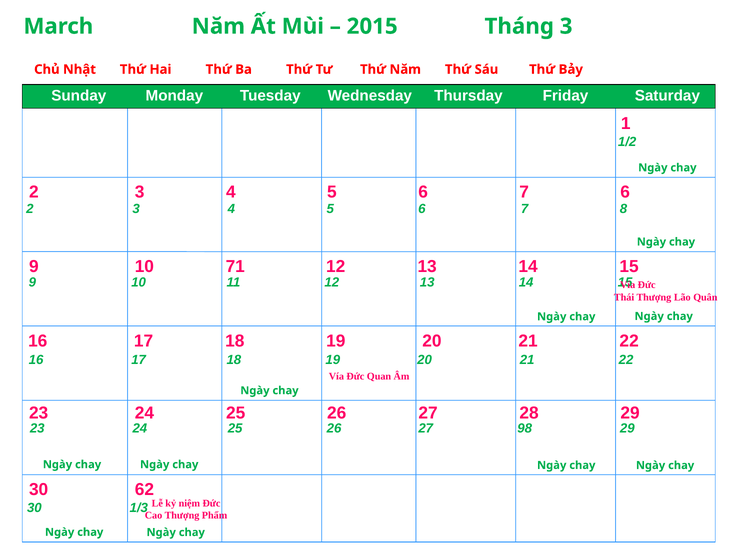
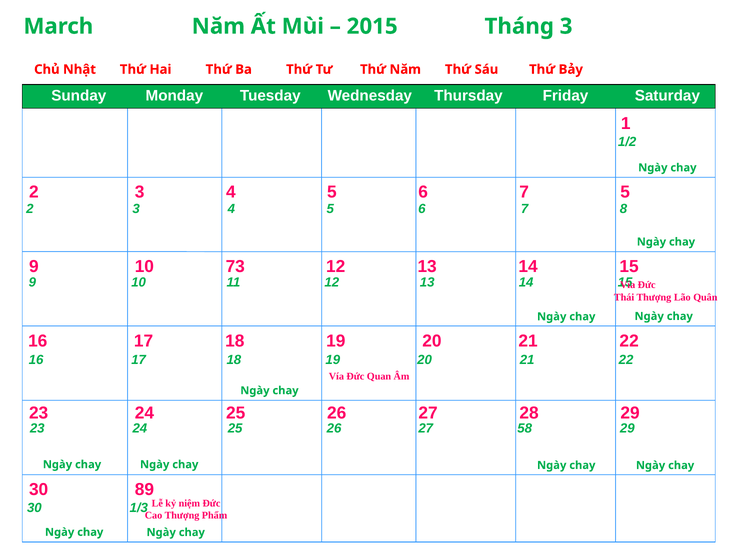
7 6: 6 -> 5 (625, 192)
71: 71 -> 73 (235, 267)
98: 98 -> 58 (525, 429)
62: 62 -> 89 (144, 490)
